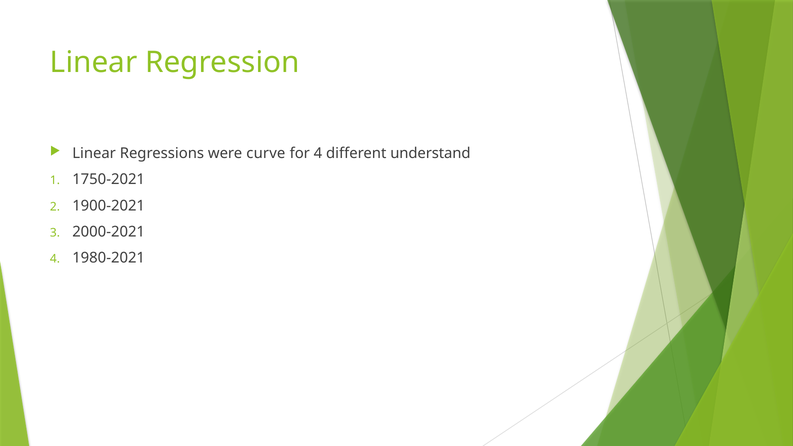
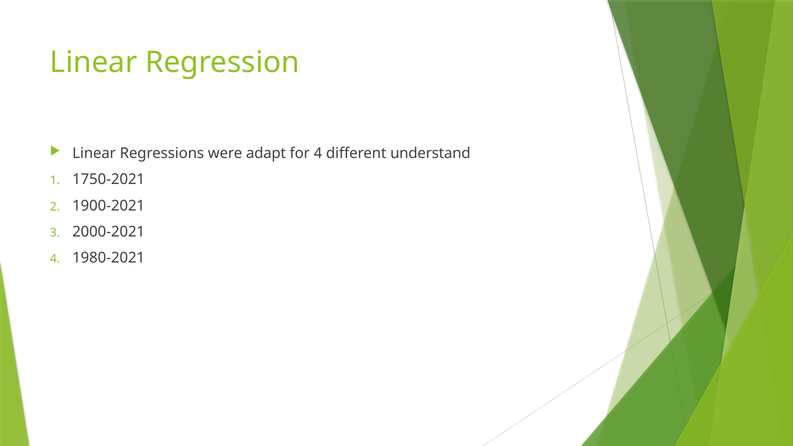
curve: curve -> adapt (266, 153)
